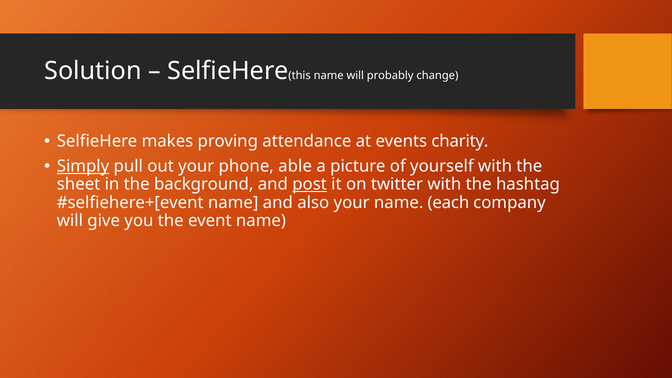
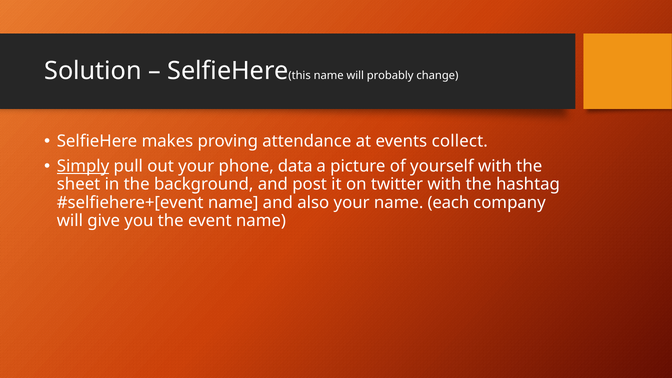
charity: charity -> collect (460, 141)
able: able -> data (295, 166)
post underline: present -> none (310, 184)
